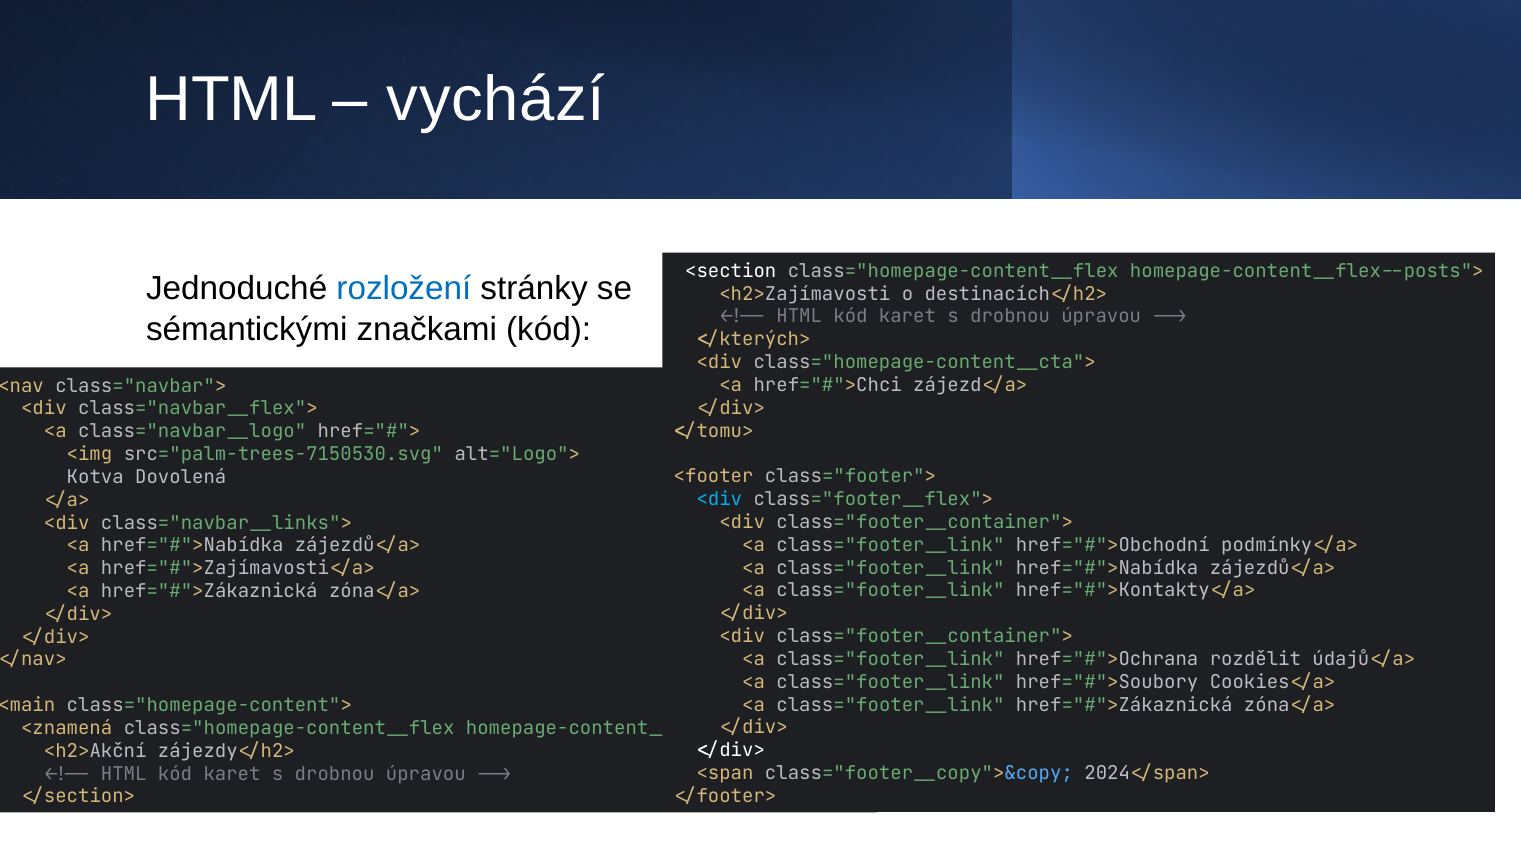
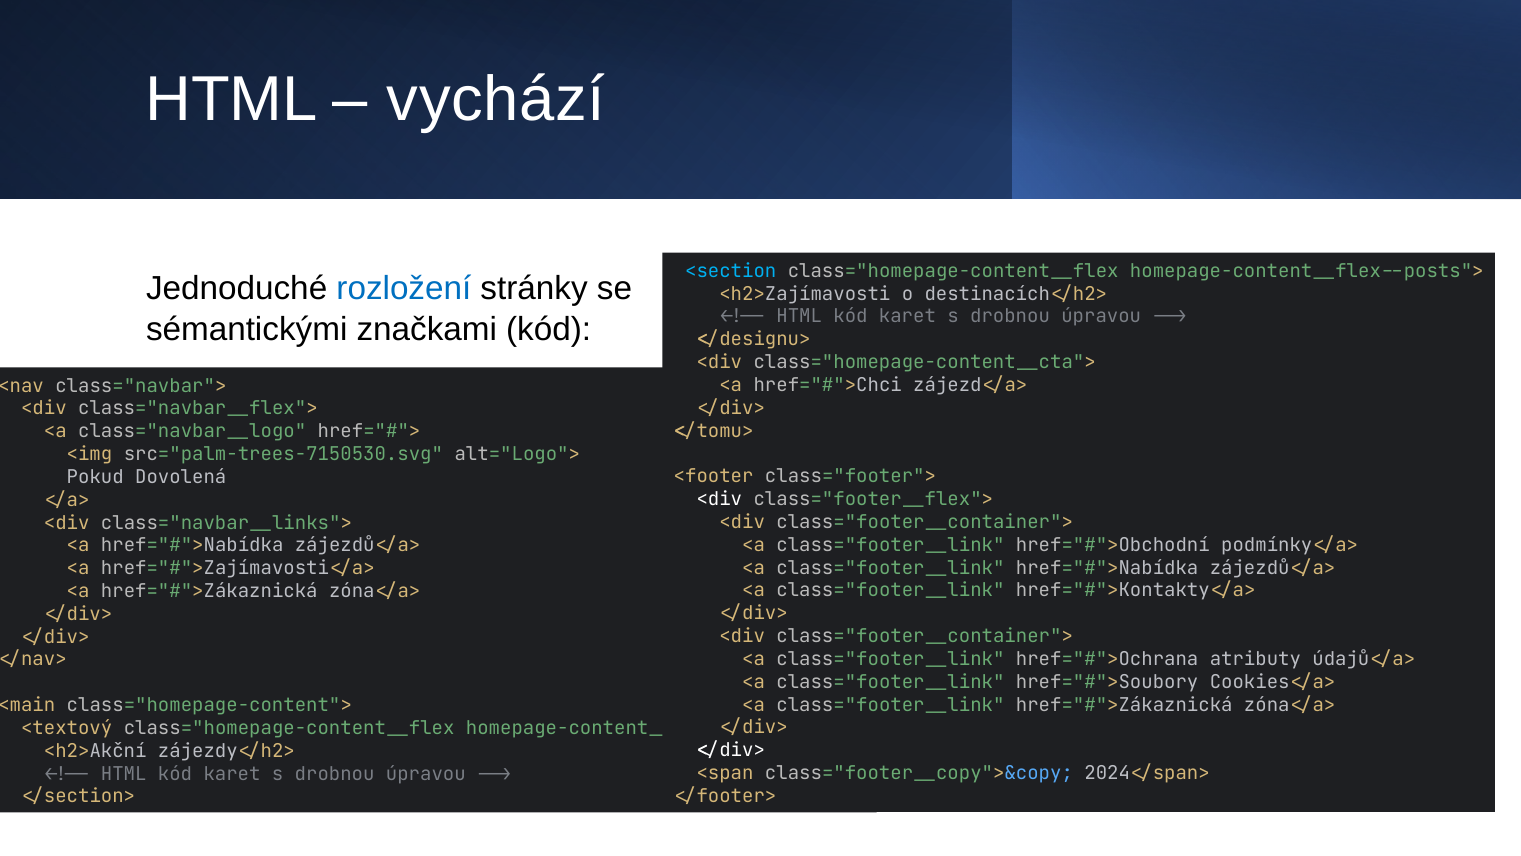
<section colour: white -> light blue (731, 271)
</kterých>: </kterých> -> </designu> (754, 339)
Kotva: Kotva -> Pokud (95, 477)
<div colour: light blue -> white (719, 499)
rozdělit: rozdělit -> atributy (1255, 659)
<znamená: <znamená -> <textový (67, 728)
